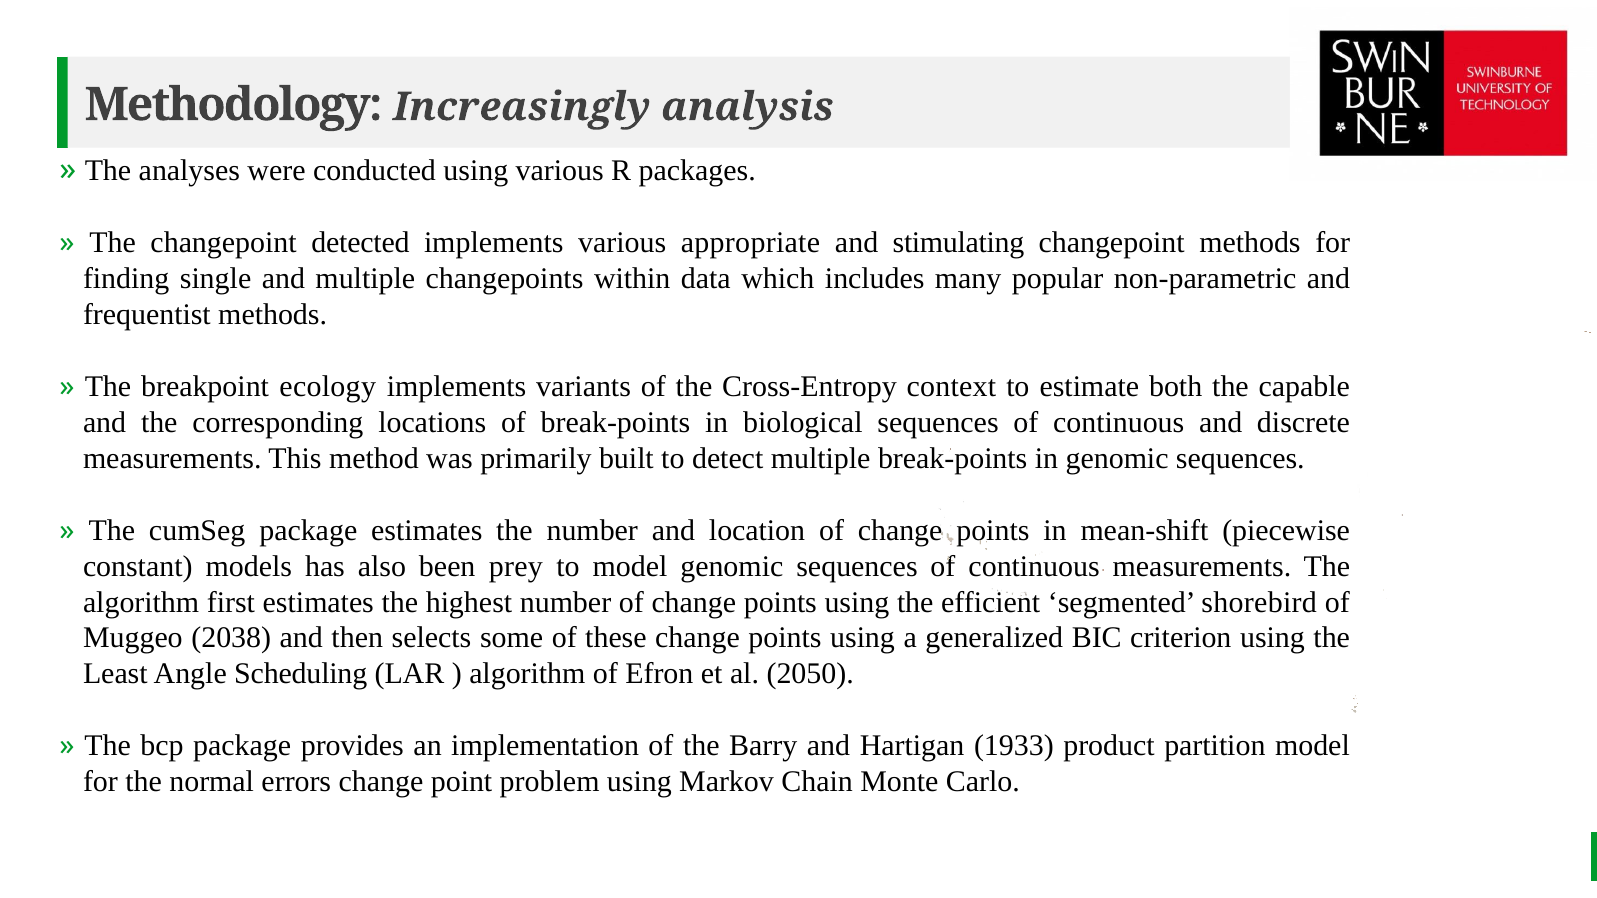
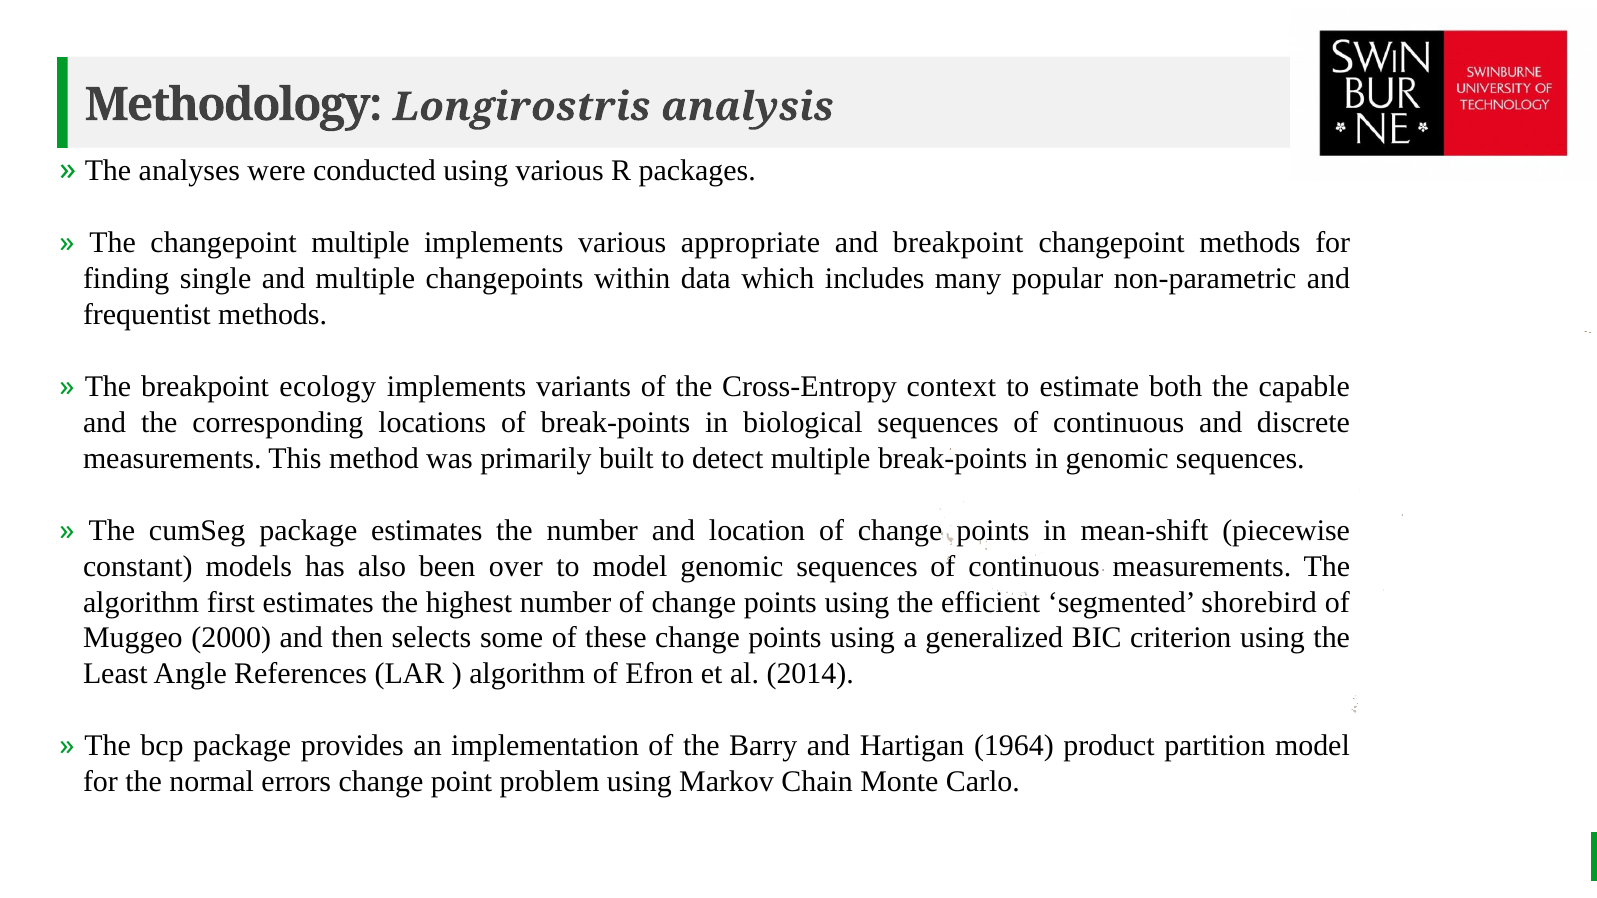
Increasingly: Increasingly -> Longirostris (522, 107)
changepoint detected: detected -> multiple (360, 243)
and stimulating: stimulating -> breakpoint (958, 243)
prey: prey -> over (516, 566)
2038: 2038 -> 2000 (231, 638)
Scheduling: Scheduling -> References (301, 674)
2050: 2050 -> 2014 (810, 674)
1933: 1933 -> 1964 (1014, 746)
